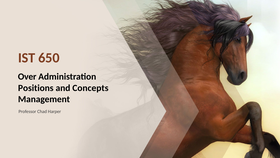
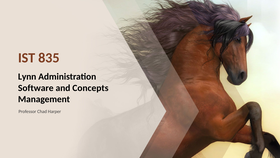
650: 650 -> 835 (49, 58)
Over: Over -> Lynn (27, 76)
Positions: Positions -> Software (36, 88)
